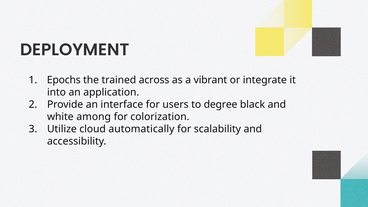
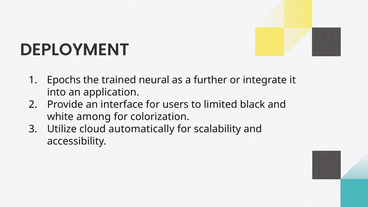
across: across -> neural (154, 80)
vibrant: vibrant -> further (210, 80)
degree: degree -> limited (221, 104)
